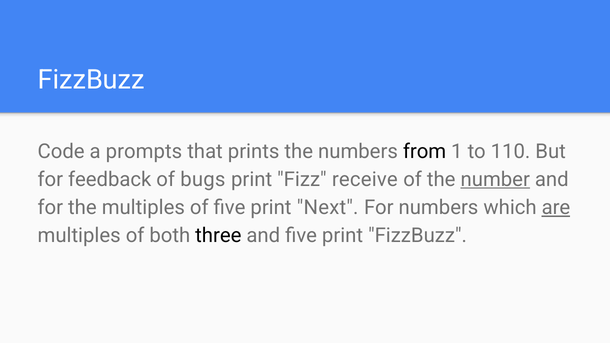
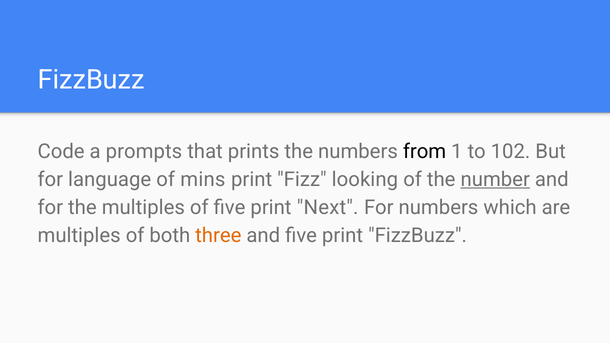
110: 110 -> 102 (511, 151)
feedback: feedback -> language (110, 179)
bugs: bugs -> mins (203, 179)
receive: receive -> looking (365, 179)
are underline: present -> none (556, 208)
three colour: black -> orange (218, 236)
